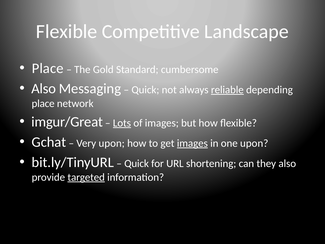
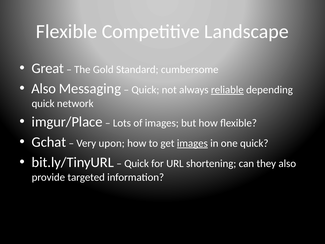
Place: Place -> Great (48, 68)
place: place -> quick (43, 103)
imgur/Great: imgur/Great -> imgur/Place (67, 122)
Lots underline: present -> none (122, 123)
one upon: upon -> quick (254, 143)
targeted underline: present -> none (86, 177)
